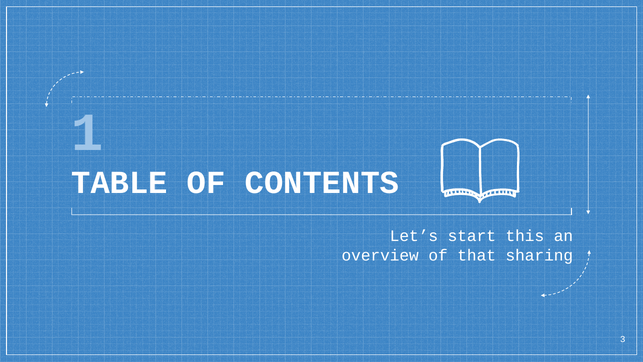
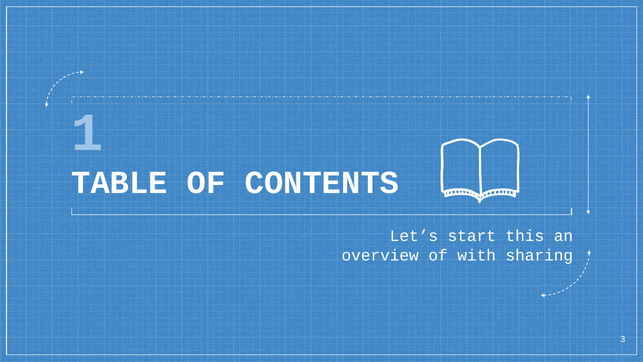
that: that -> with (477, 255)
